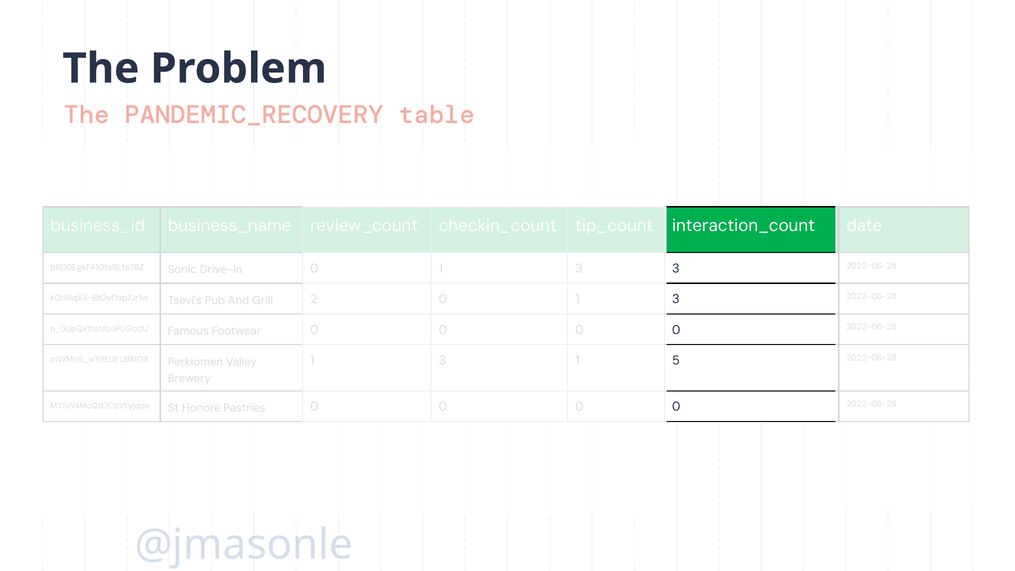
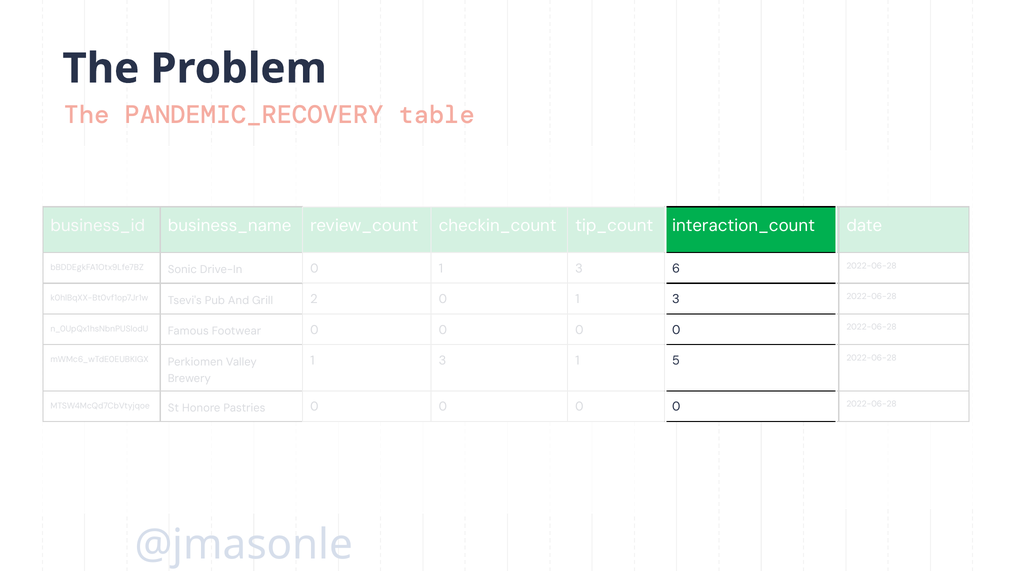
3: 3 -> 6 (676, 268)
